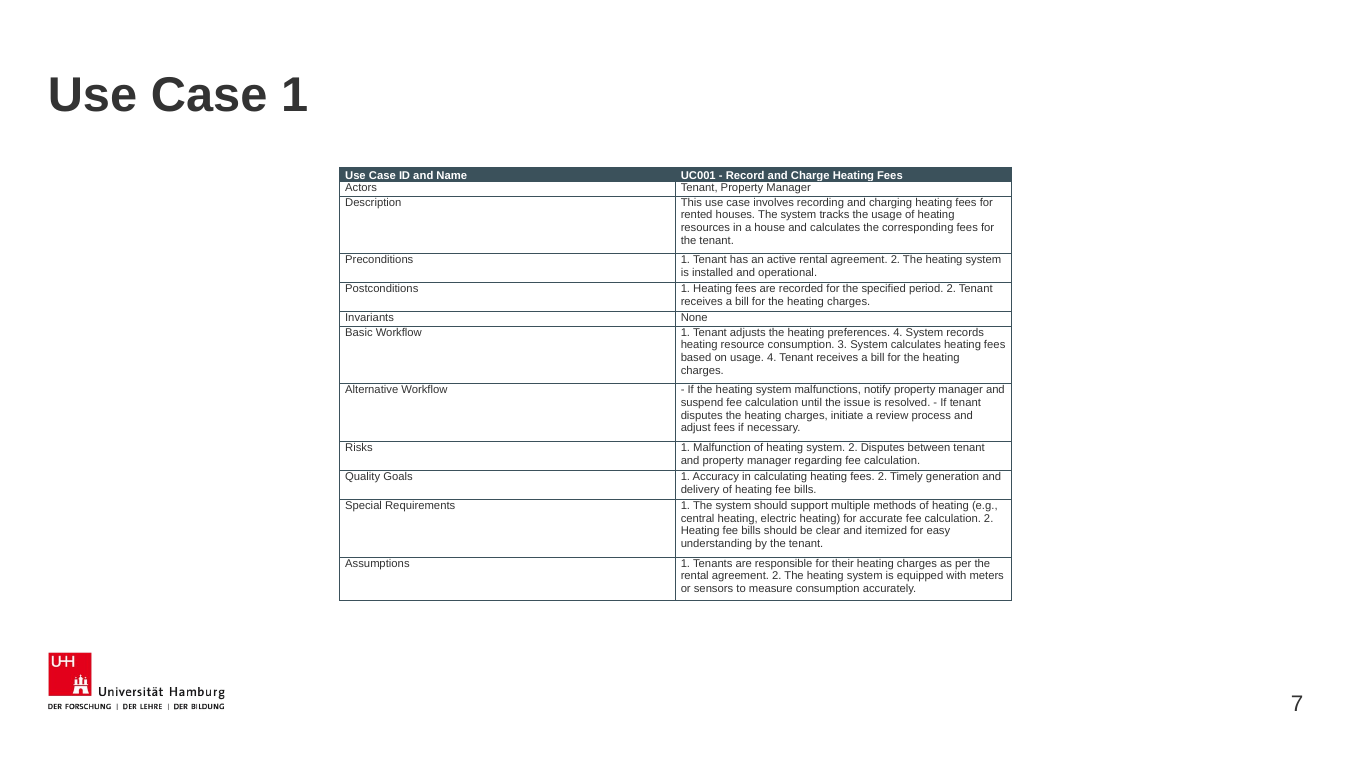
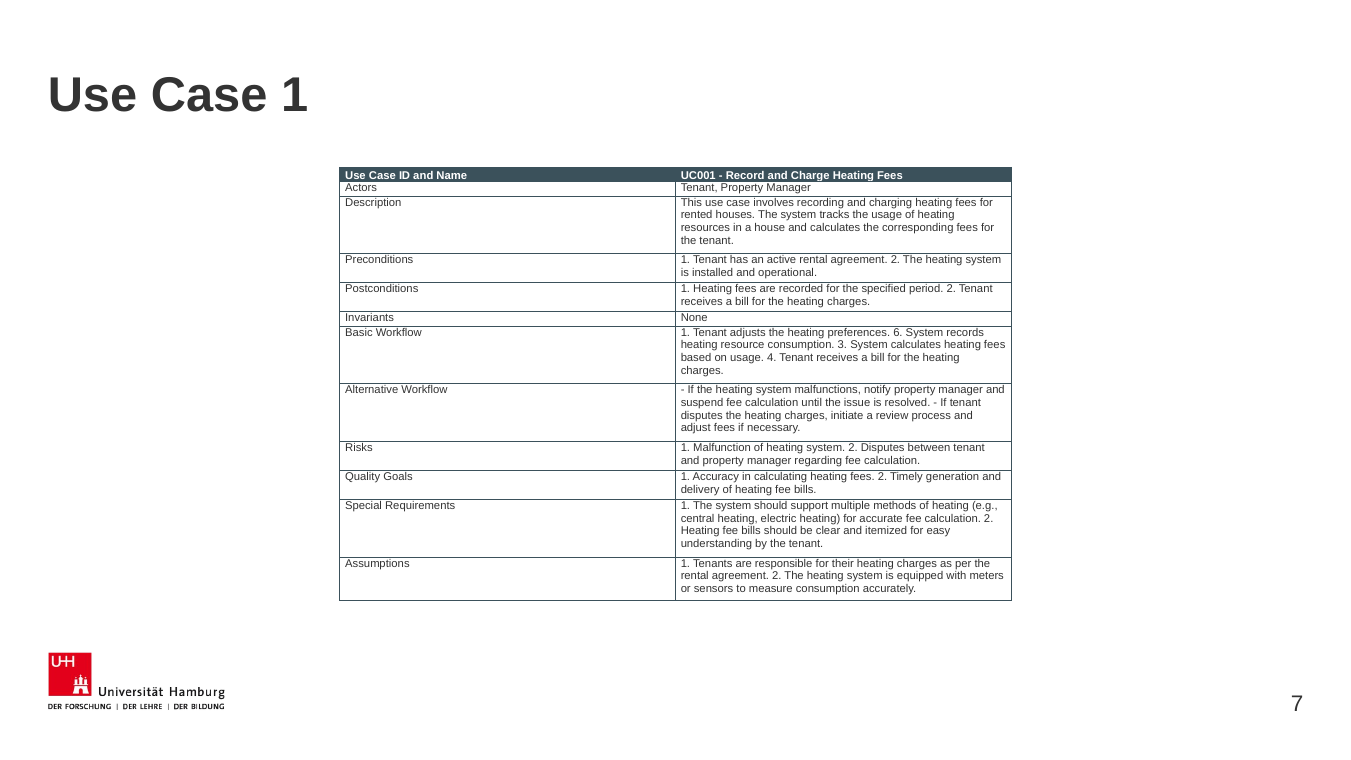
preferences 4: 4 -> 6 (898, 332)
